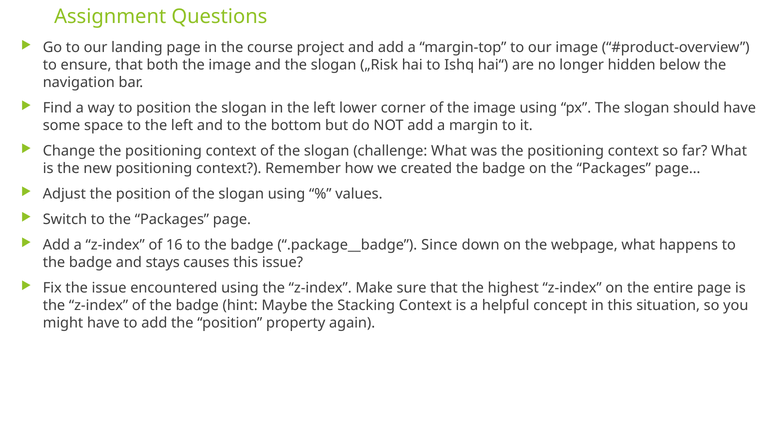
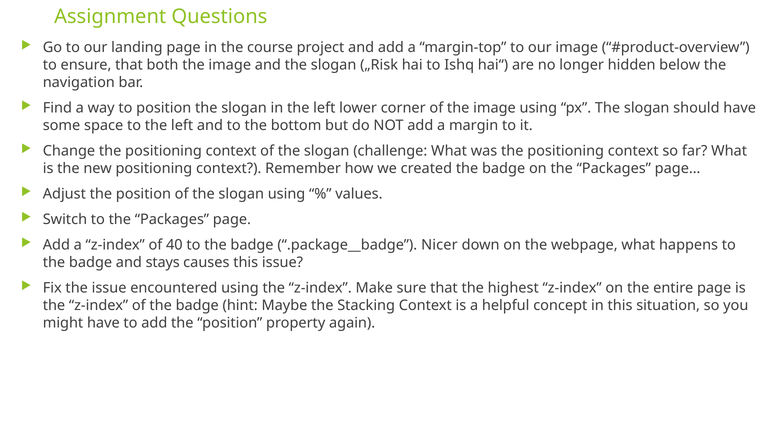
16: 16 -> 40 (174, 245)
Since: Since -> Nicer (439, 245)
